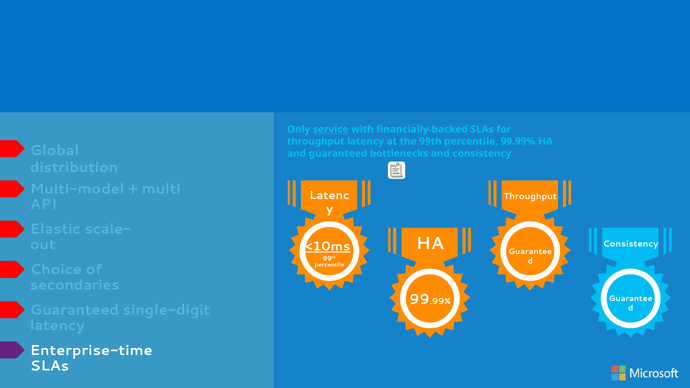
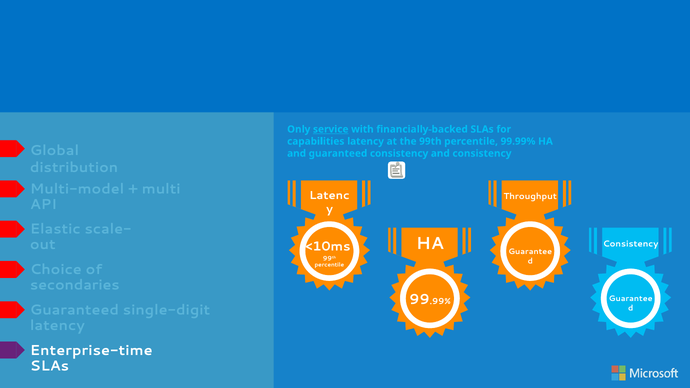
throughput: throughput -> capabilities (316, 141)
guaranteed bottlenecks: bottlenecks -> consistency (399, 153)
<10ms underline: present -> none (328, 246)
